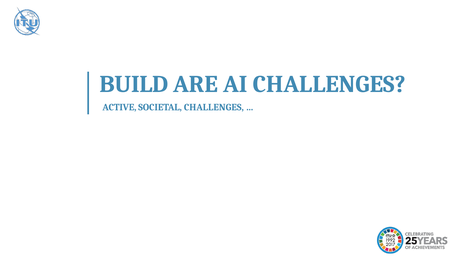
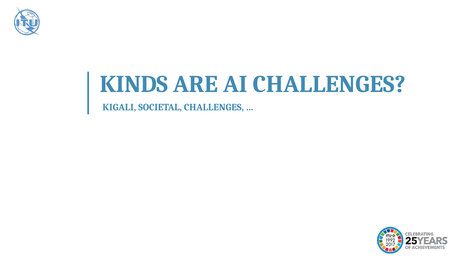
BUILD: BUILD -> KINDS (134, 84)
ACTIVE: ACTIVE -> KIGALI (119, 107)
